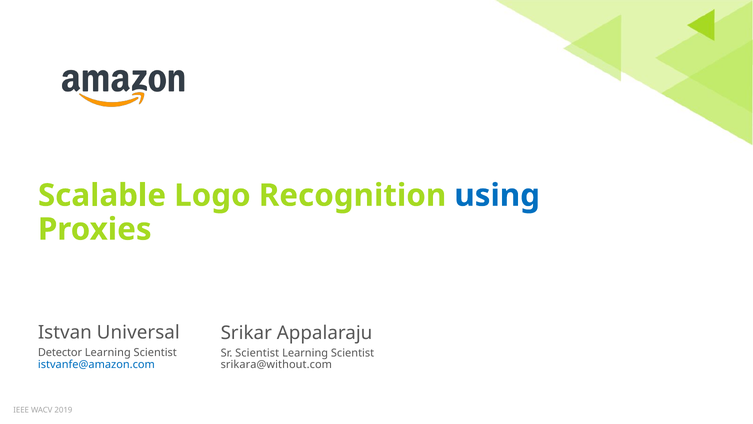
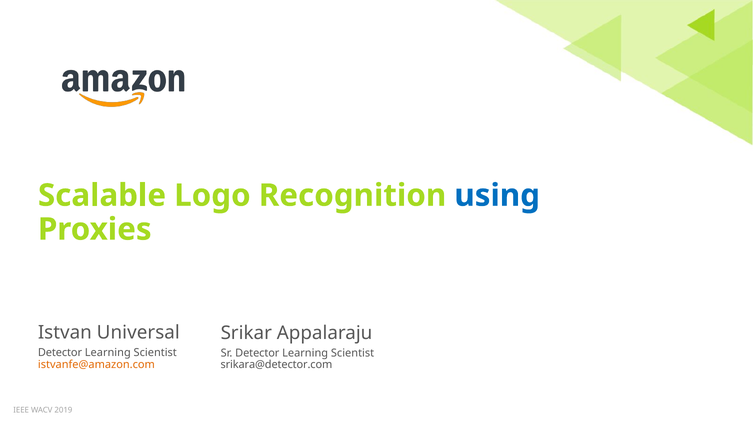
Sr Scientist: Scientist -> Detector (257, 353)
istvanfe@amazon.com colour: blue -> orange (96, 364)
srikara@without.com: srikara@without.com -> srikara@detector.com (276, 364)
